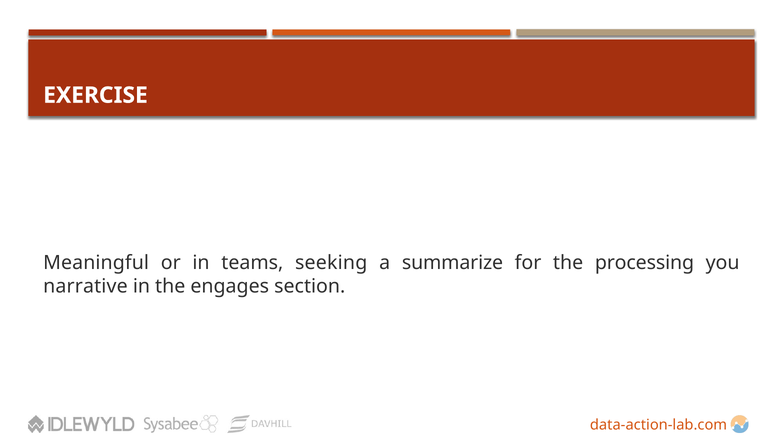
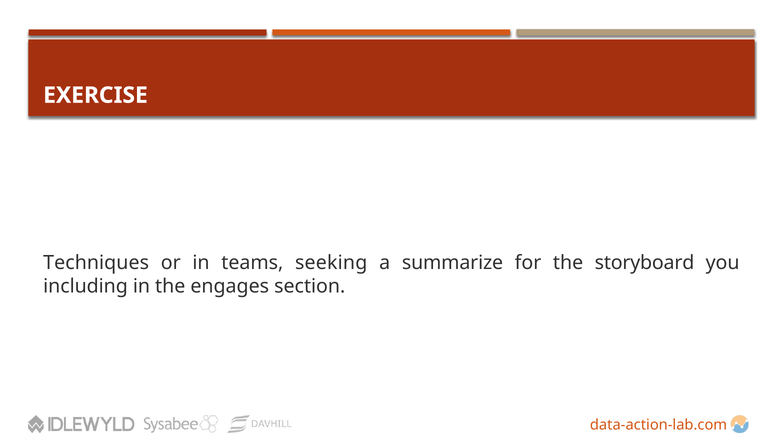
Meaningful: Meaningful -> Techniques (96, 263)
processing: processing -> storyboard (645, 263)
narrative: narrative -> including (86, 286)
